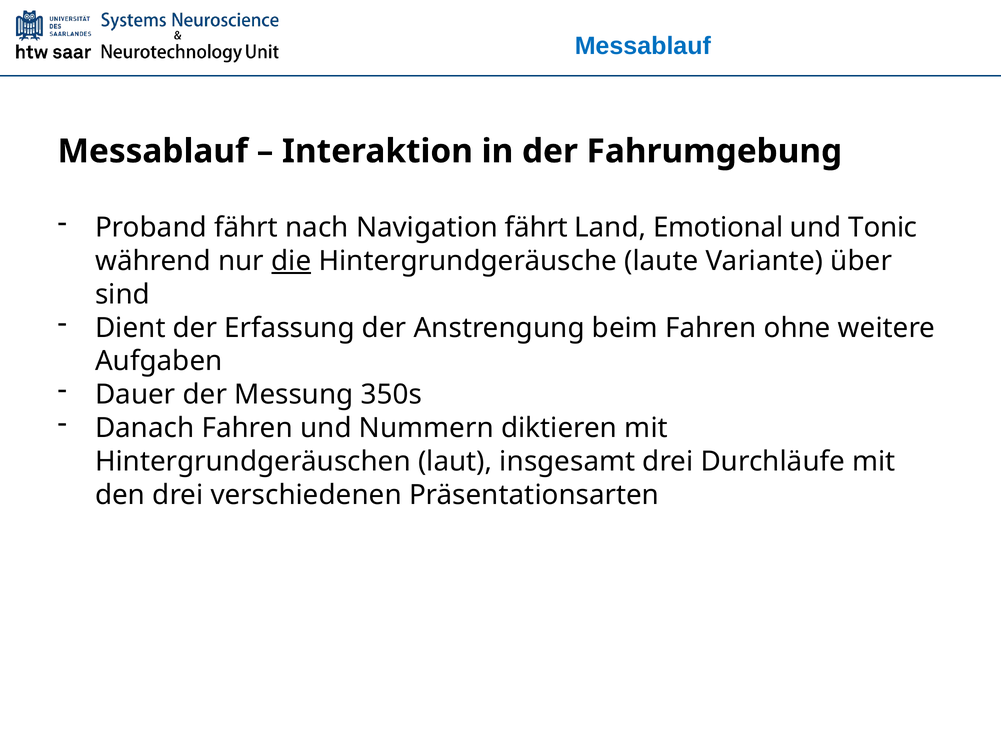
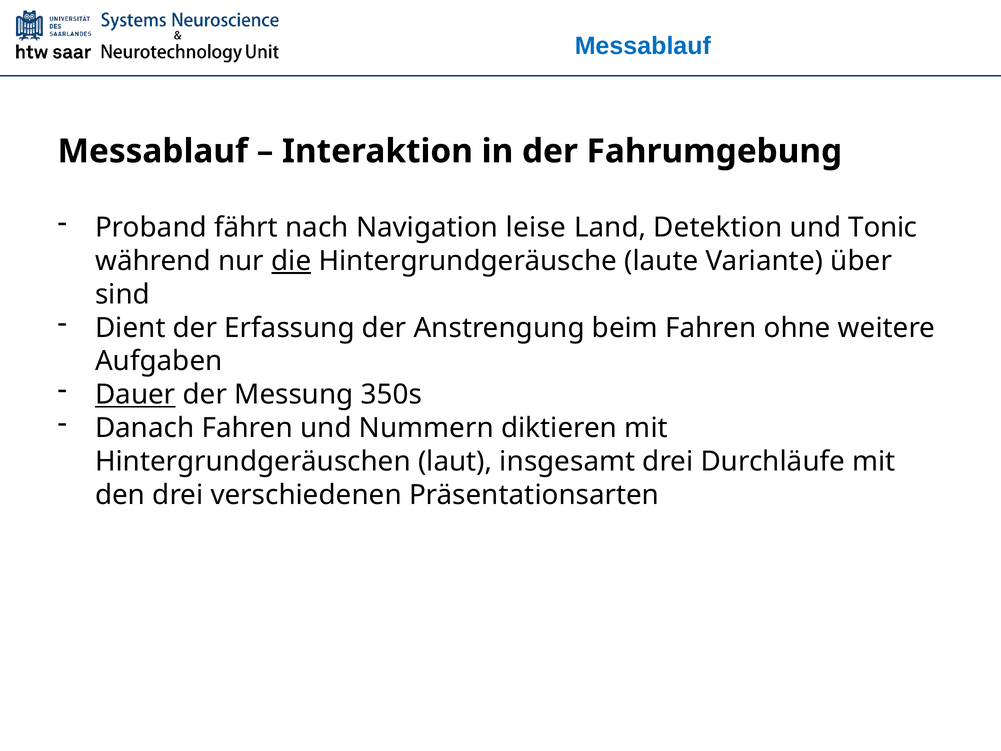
Navigation fährt: fährt -> leise (536, 228)
Emotional: Emotional -> Detektion (718, 228)
Dauer underline: none -> present (135, 395)
